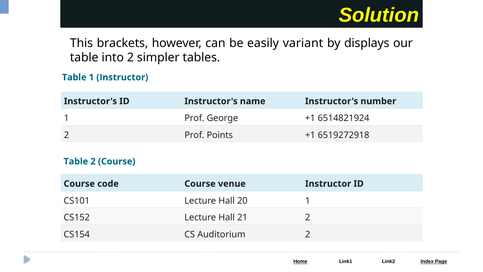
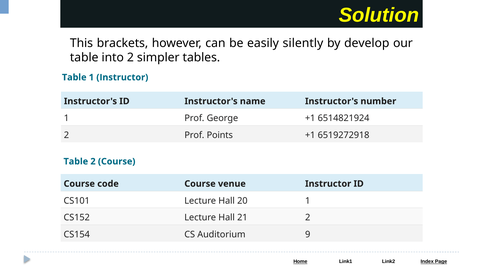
variant: variant -> silently (303, 43)
displays: displays -> develop (367, 43)
Auditorium 2: 2 -> 9 (308, 234)
